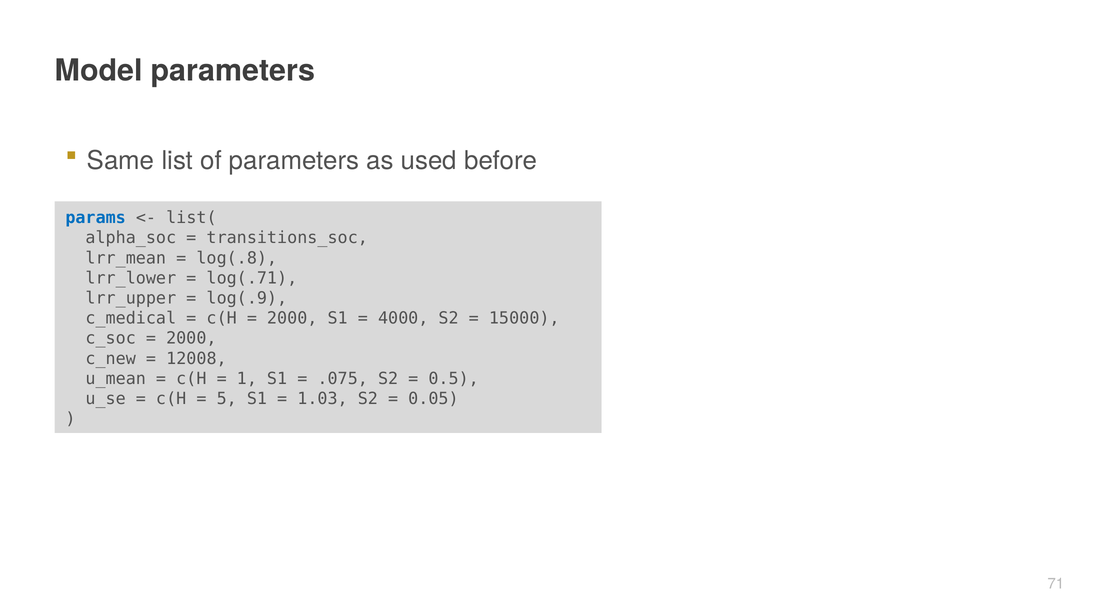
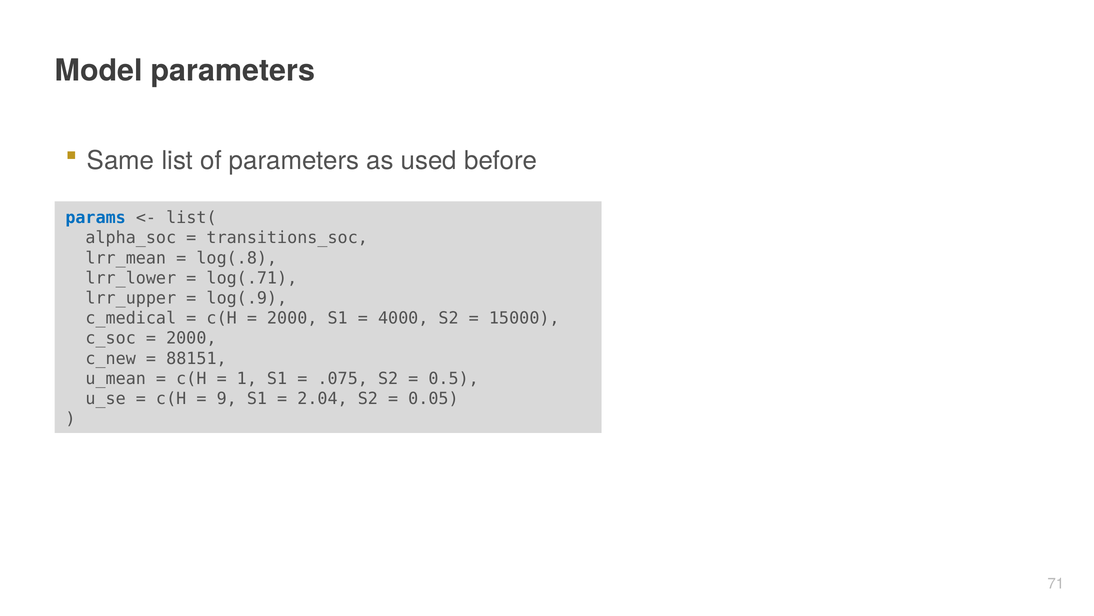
12008: 12008 -> 88151 (196, 358)
5: 5 -> 9 (227, 398)
1.03: 1.03 -> 2.04 (322, 398)
